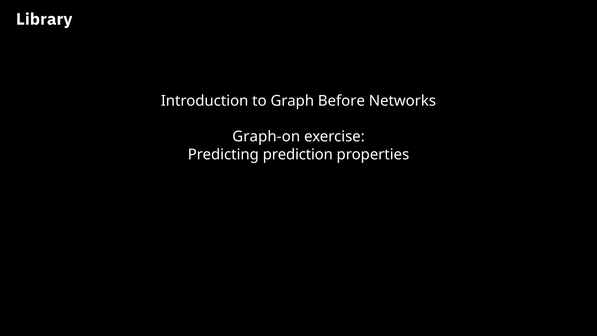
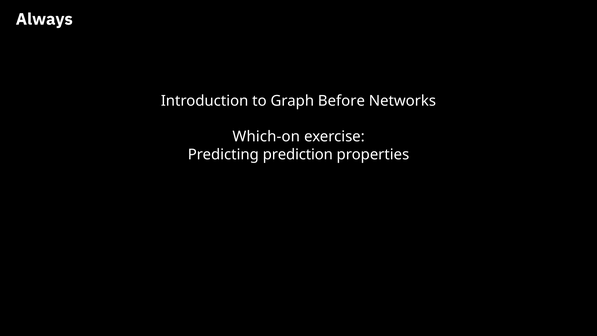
Library: Library -> Always (44, 19)
Graph-on: Graph-on -> Which-on (266, 137)
